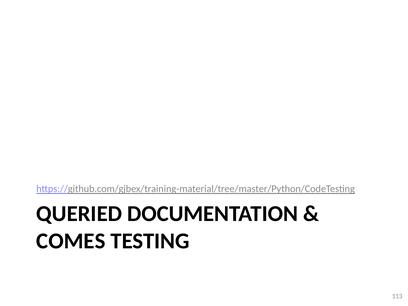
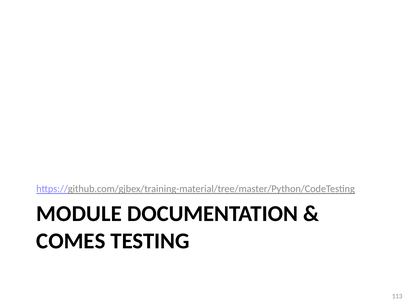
QUERIED: QUERIED -> MODULE (79, 214)
